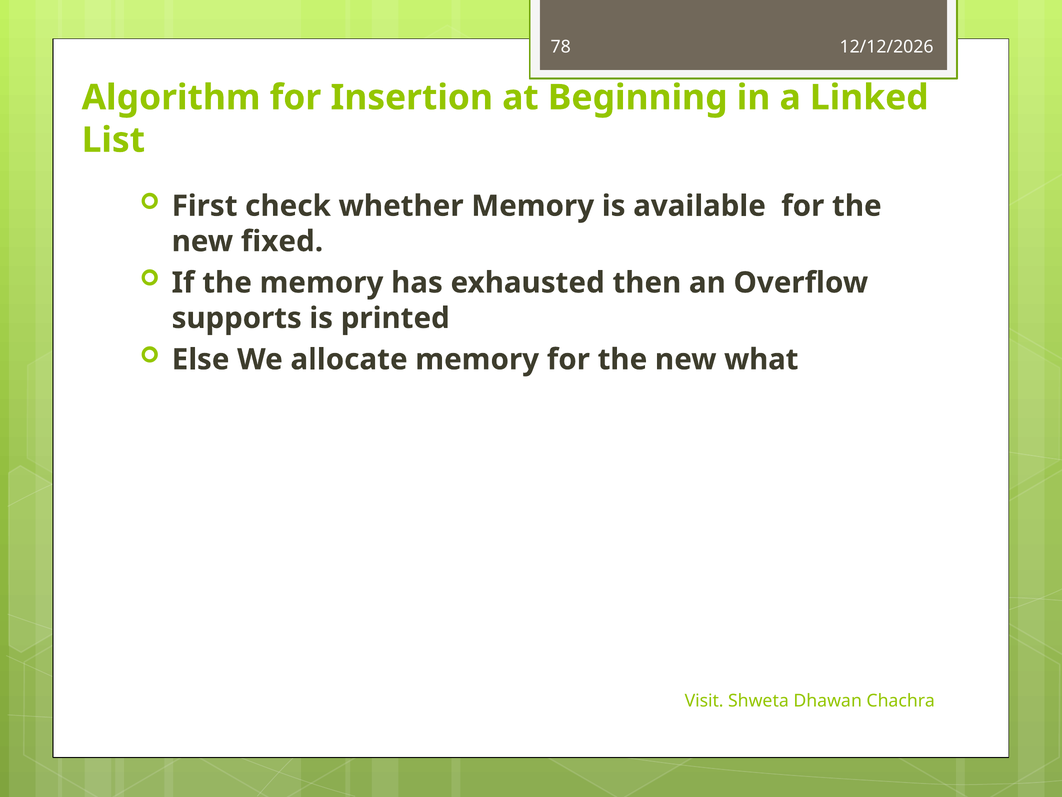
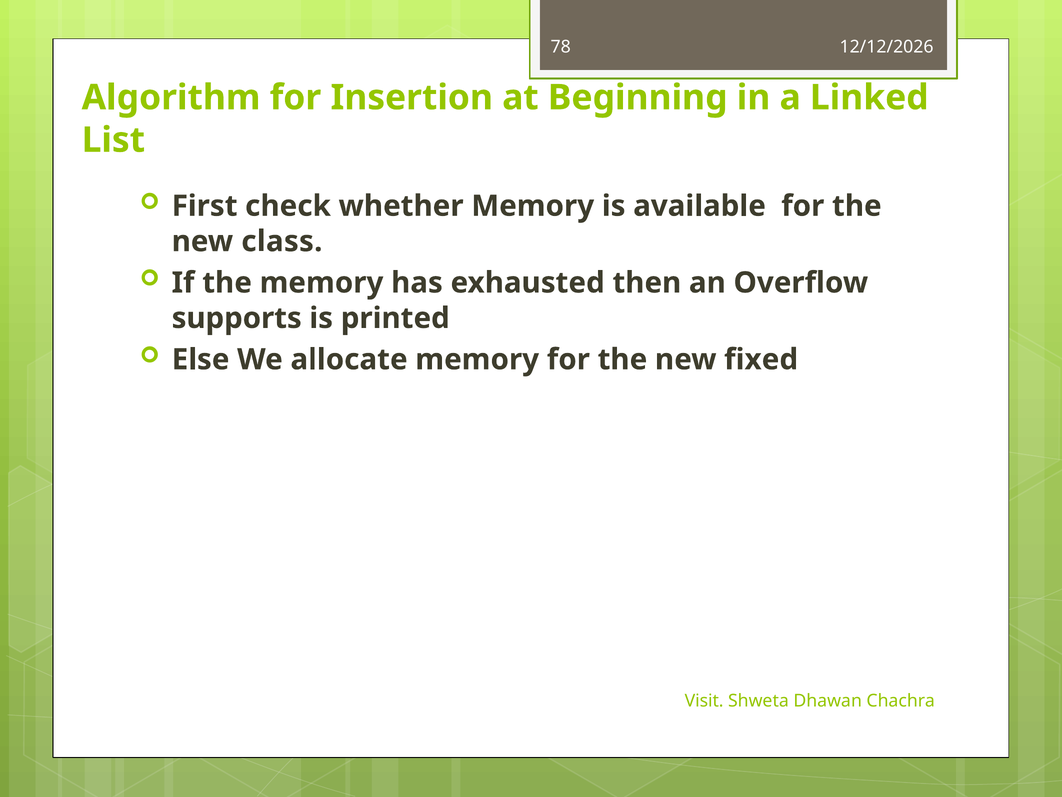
fixed: fixed -> class (282, 241)
what: what -> fixed (761, 359)
